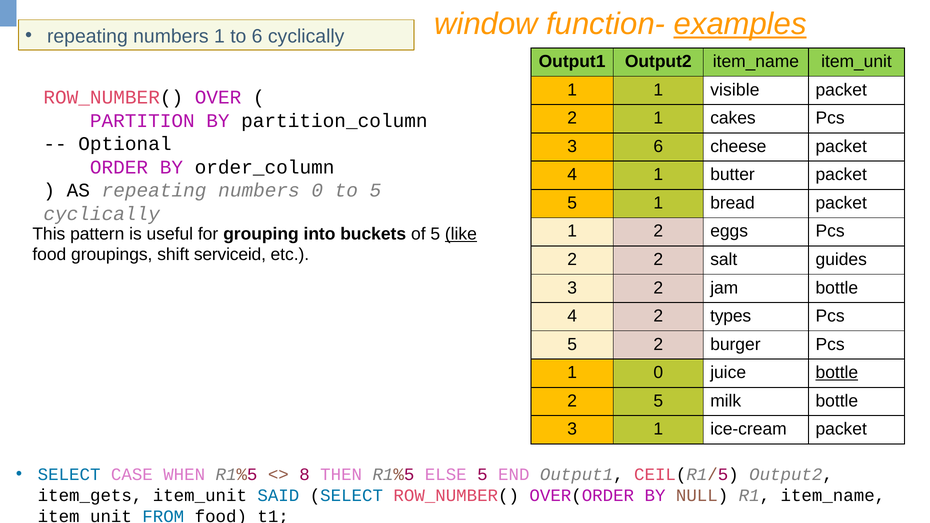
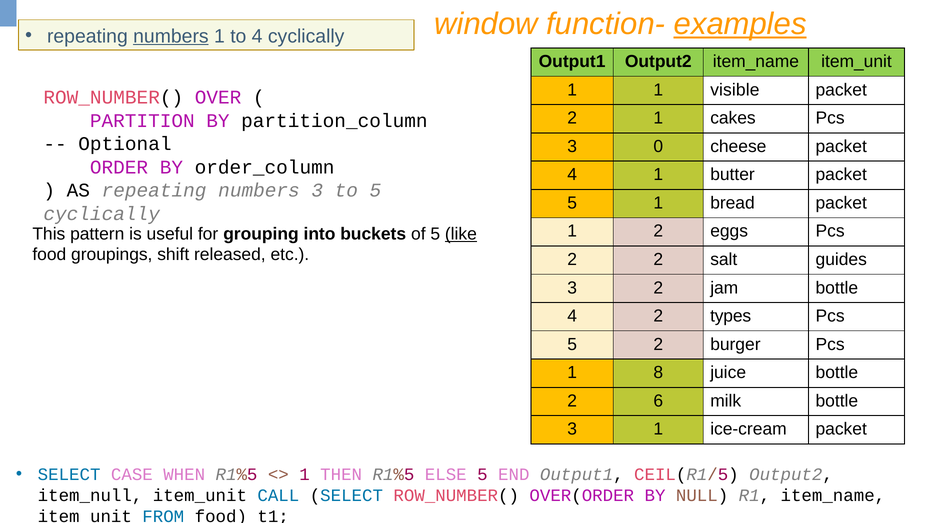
numbers underline: none -> present (171, 36)
to 6: 6 -> 4 (257, 36)
3 6: 6 -> 0 (658, 146)
numbers 0: 0 -> 3 (317, 191)
serviceid: serviceid -> released (230, 255)
1 0: 0 -> 8 (658, 373)
bottle underline: present -> none (837, 373)
2 5: 5 -> 6 (658, 401)
8: 8 -> 1 (305, 475)
item_gets: item_gets -> item_null (90, 496)
SAID: SAID -> CALL (278, 496)
